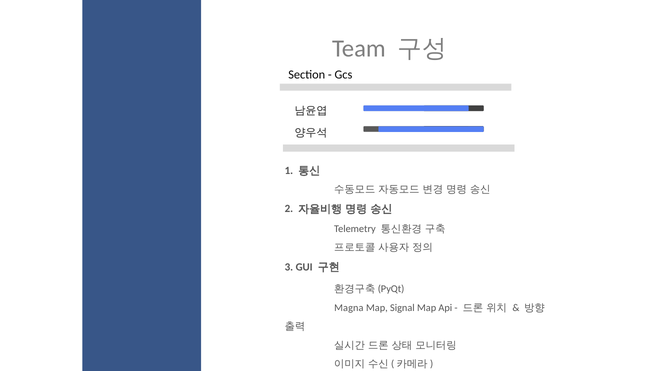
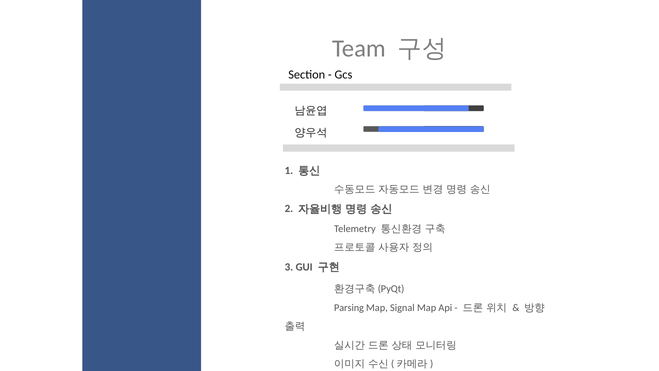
Magna: Magna -> Parsing (349, 308)
